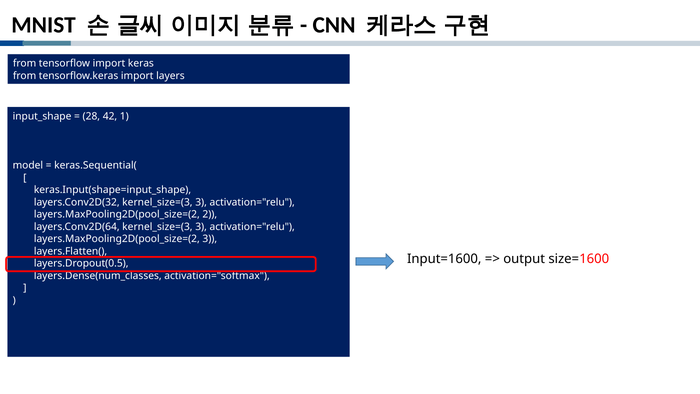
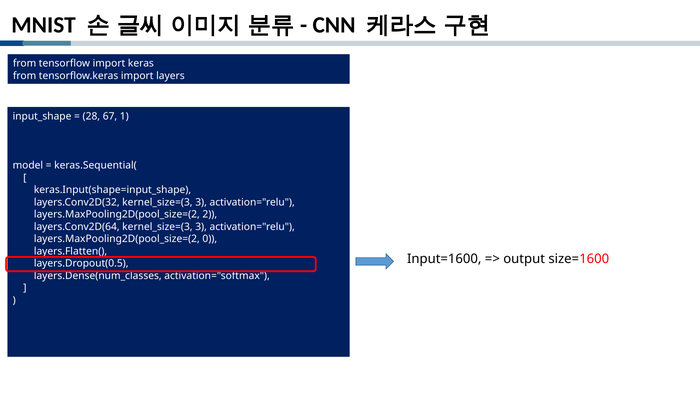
42: 42 -> 67 (110, 116)
layers.MaxPooling2D(pool_size=(2 3: 3 -> 0 (210, 239)
